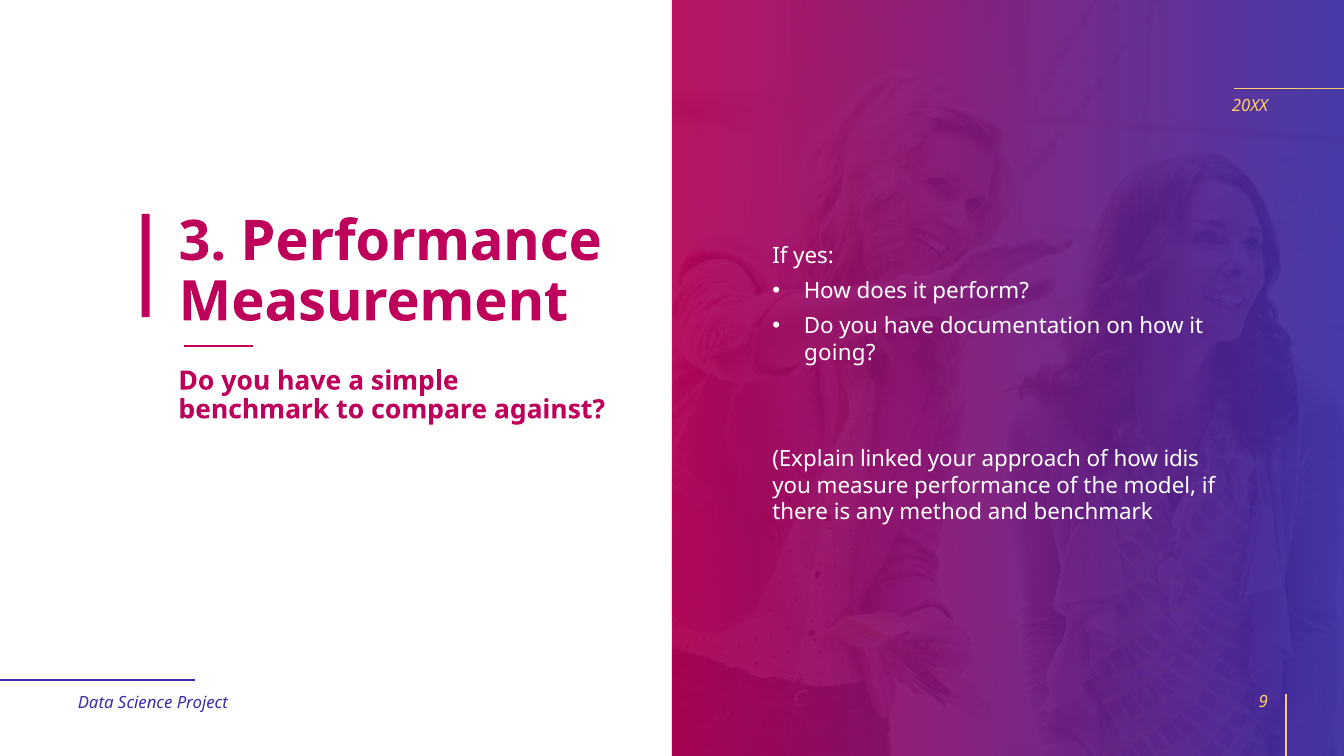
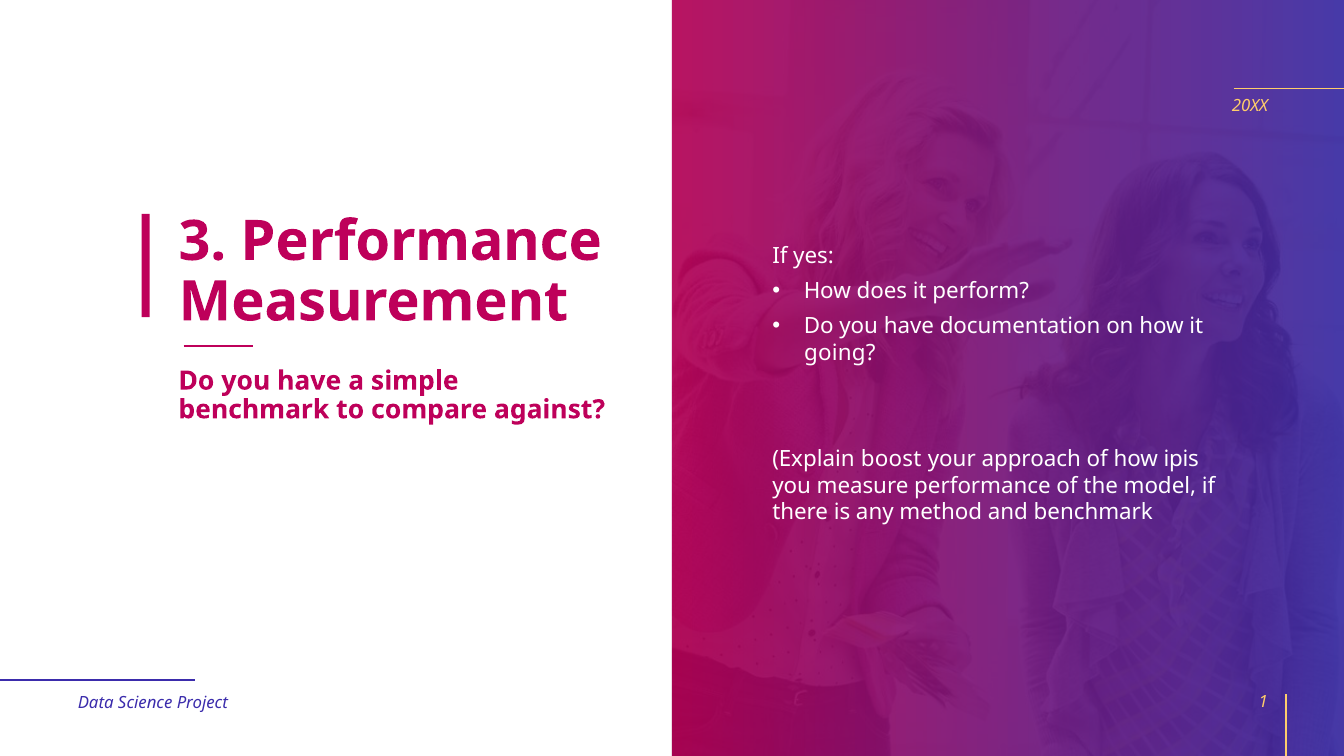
linked: linked -> boost (891, 459)
idis: idis -> ipis (1181, 459)
9: 9 -> 1 (1263, 702)
